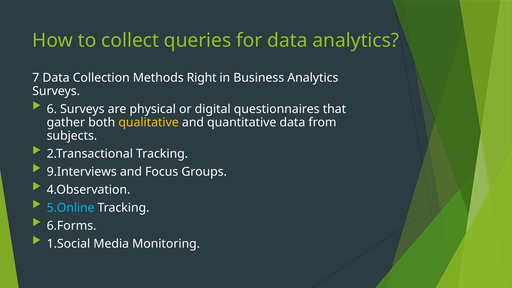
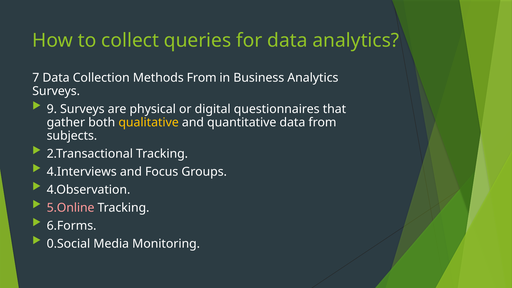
Methods Right: Right -> From (202, 78)
6: 6 -> 9 (52, 109)
9.Interviews: 9.Interviews -> 4.Interviews (82, 172)
5.Online colour: light blue -> pink (71, 208)
1.Social: 1.Social -> 0.Social (68, 244)
